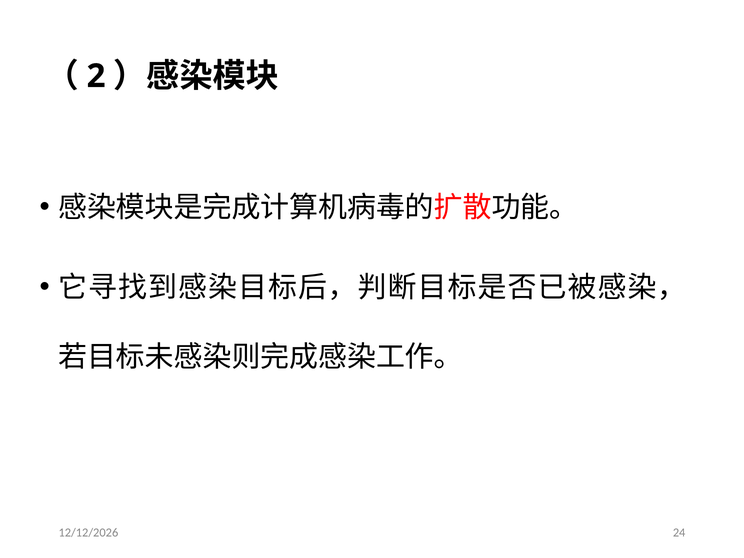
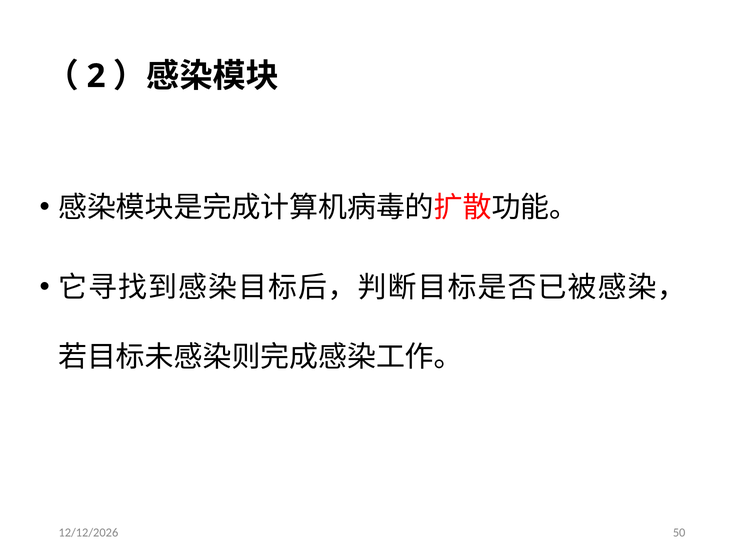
24: 24 -> 50 (679, 533)
